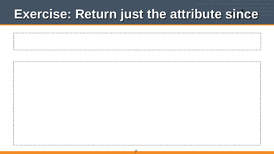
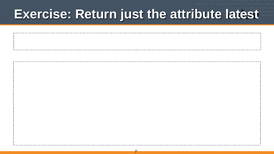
since: since -> latest (242, 14)
